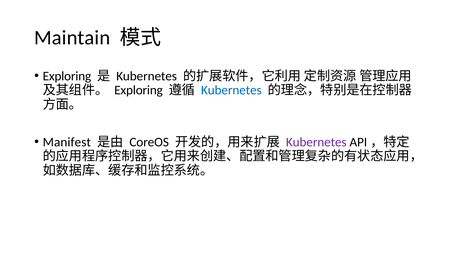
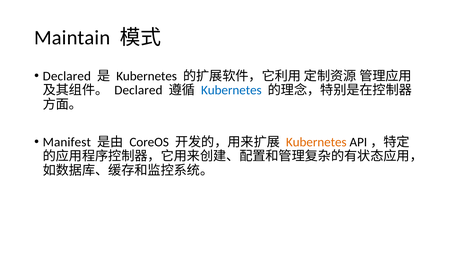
Exploring: Exploring -> Declared (67, 76)
Exploring: Exploring -> Declared (138, 90)
Kubernetes colour: purple -> orange (316, 142)
